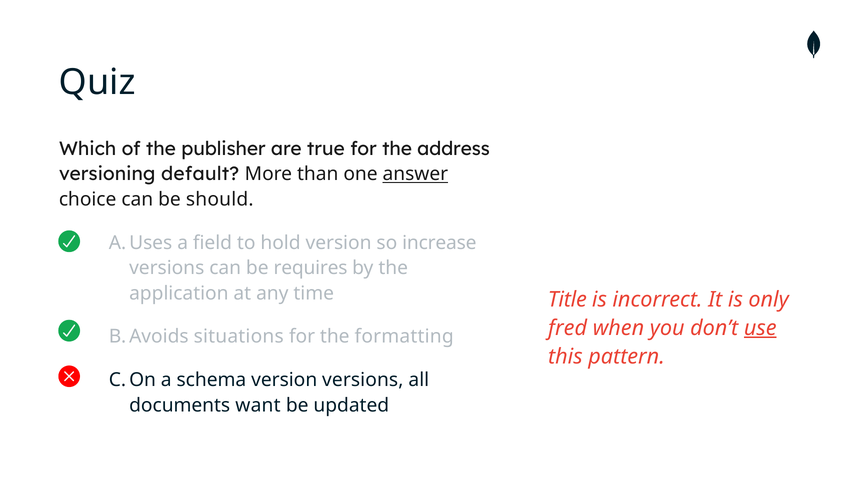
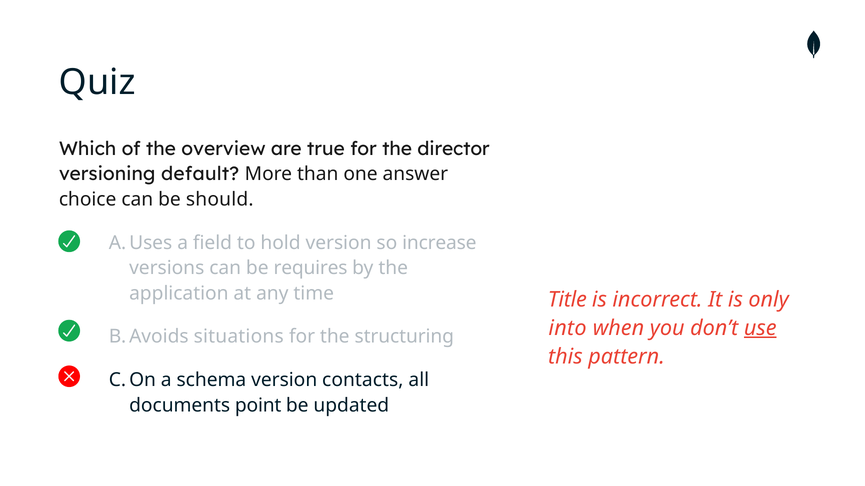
publisher: publisher -> overview (223, 149)
address: address -> director (454, 149)
answer underline: present -> none (415, 174)
fred: fred -> into (568, 328)
formatting: formatting -> structuring (404, 337)
version versions: versions -> contacts (363, 380)
want: want -> point (258, 406)
